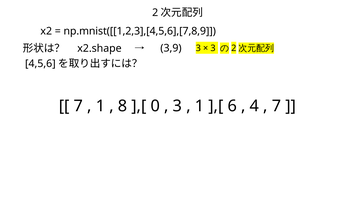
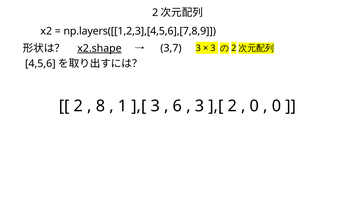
np.mnist([[1,2,3],[4,5,6],[7,8,9: np.mnist([[1,2,3],[4,5,6],[7,8,9 -> np.layers([[1,2,3],[4,5,6],[7,8,9 (140, 31)
x2.shape underline: none -> present (99, 48)
3,9: 3,9 -> 3,7 (171, 48)
7: 7 -> 2 (78, 106)
1: 1 -> 8 (100, 106)
8: 8 -> 1 (123, 106)
0: 0 -> 3 (155, 106)
3: 3 -> 6 (177, 106)
1: 1 -> 3 (199, 106)
6: 6 -> 2 (232, 106)
4: 4 -> 0 (254, 106)
7: 7 -> 0 (276, 106)
